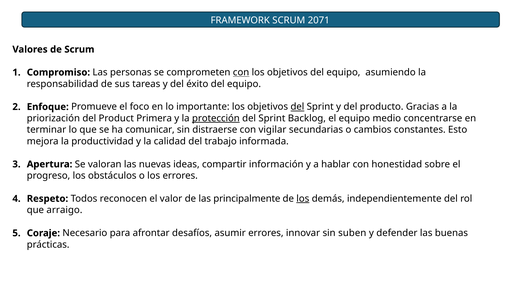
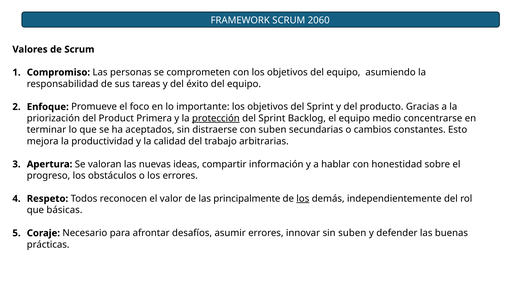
2071: 2071 -> 2060 (319, 20)
con underline: present -> none (241, 72)
del underline: present -> none (297, 107)
comunicar: comunicar -> aceptados (150, 130)
con vigilar: vigilar -> suben (272, 130)
informada: informada -> arbitrarias (264, 141)
arraigo: arraigo -> básicas (64, 210)
